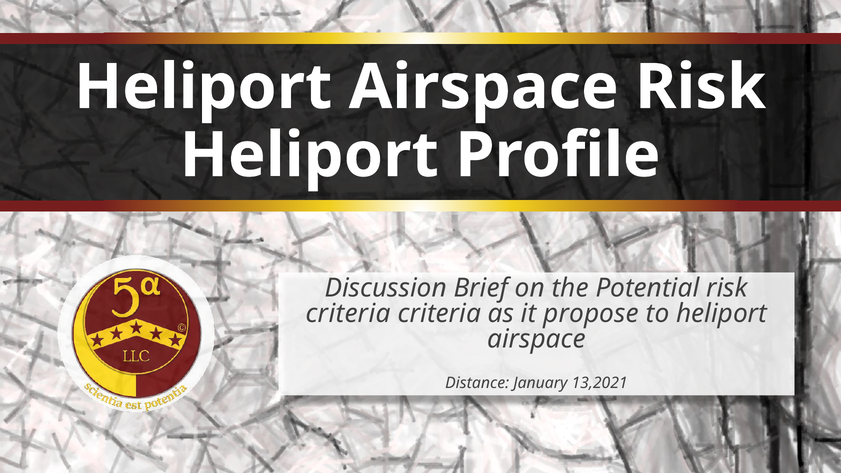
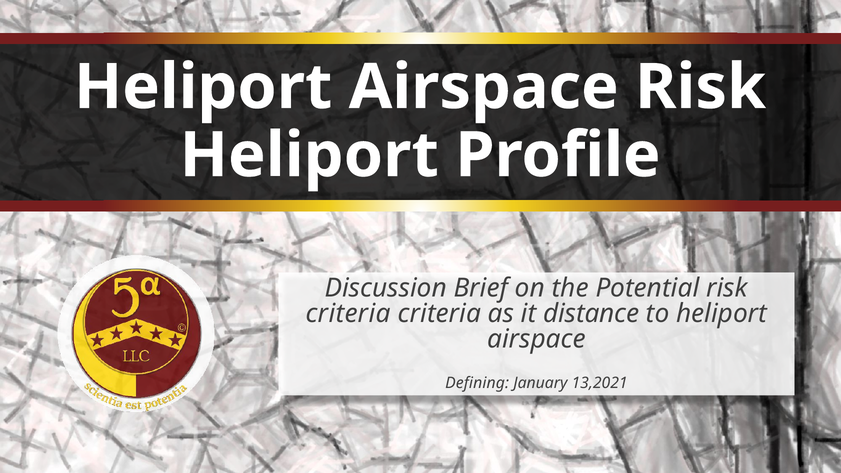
propose: propose -> distance (591, 314)
Distance: Distance -> Defining (477, 383)
